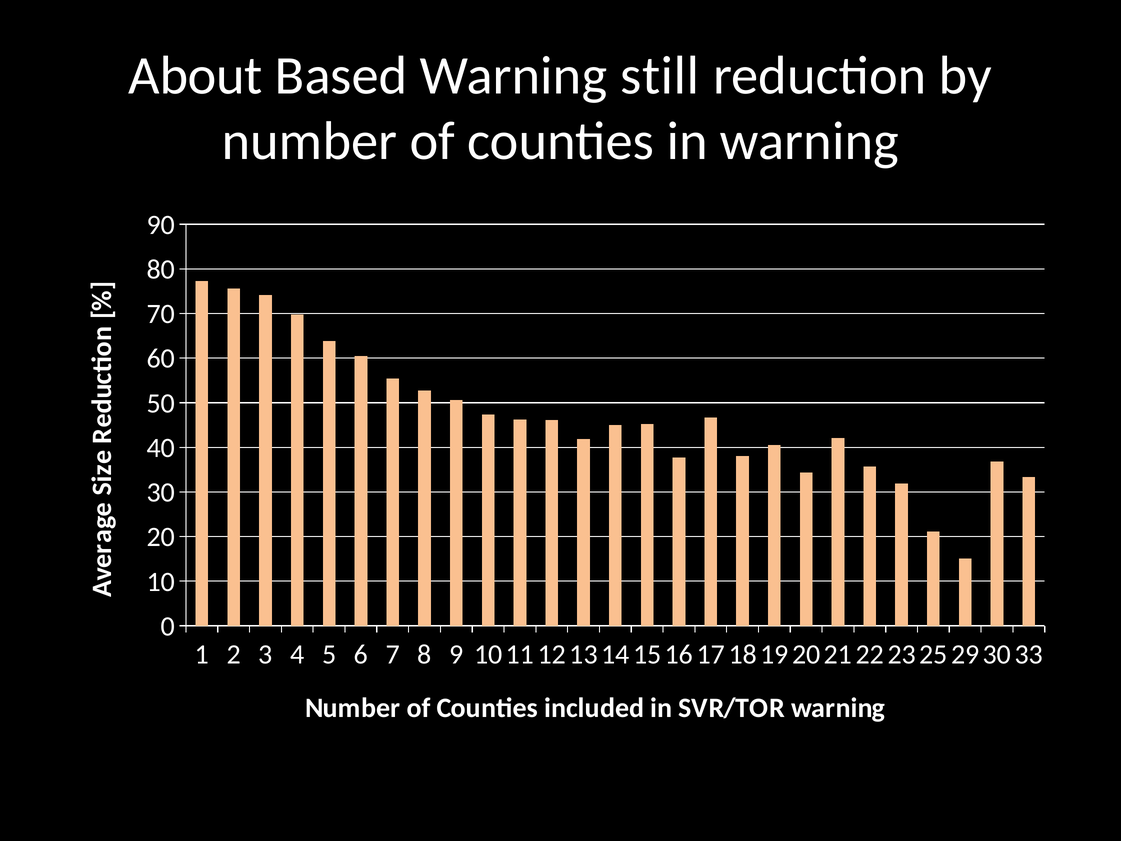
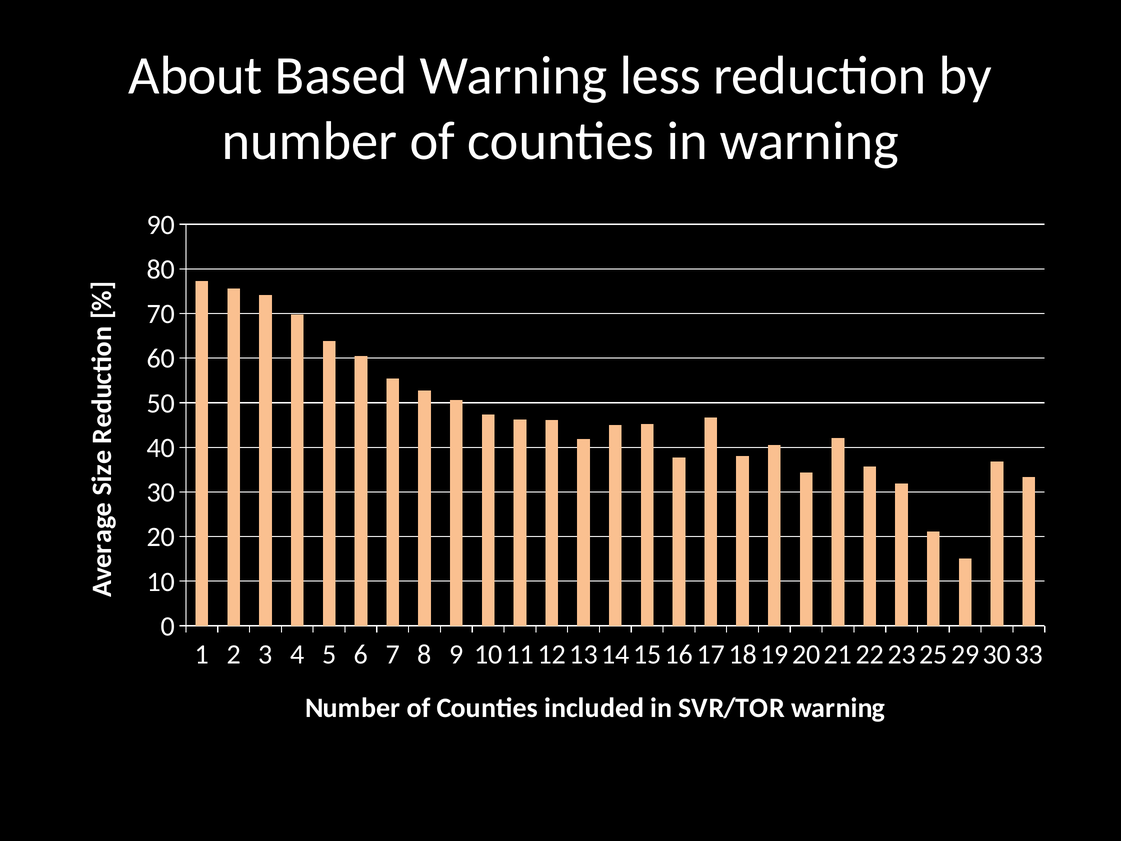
still: still -> less (660, 76)
